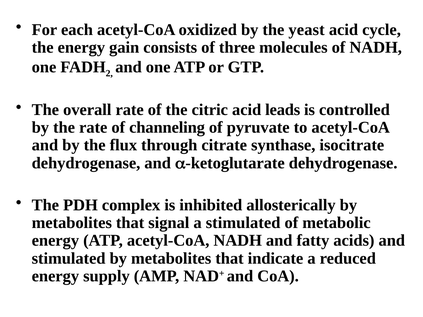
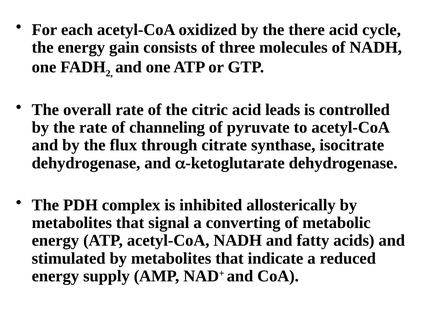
yeast: yeast -> there (307, 30)
a stimulated: stimulated -> converting (243, 223)
